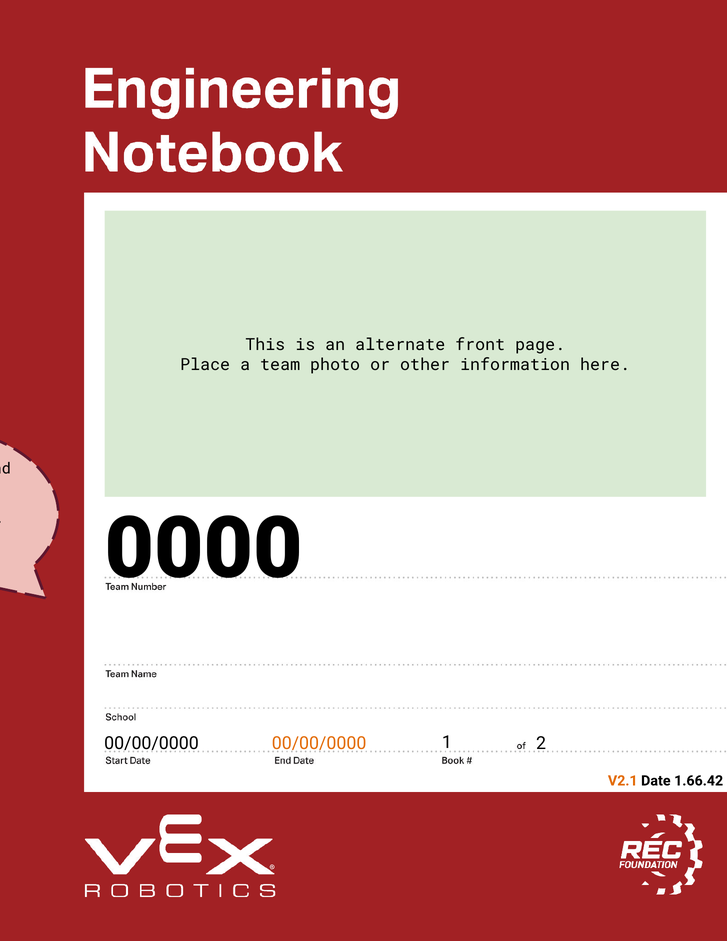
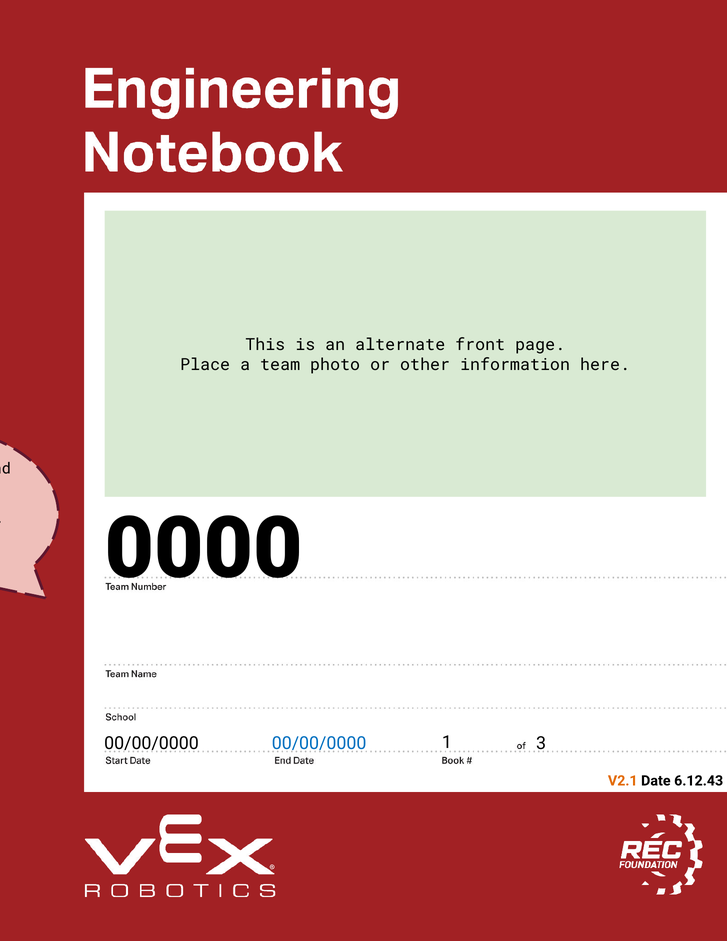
2: 2 -> 3 (541, 743)
00/00/0000 colour: orange -> blue (319, 743)
1.66.42: 1.66.42 -> 6.12.43 (699, 781)
